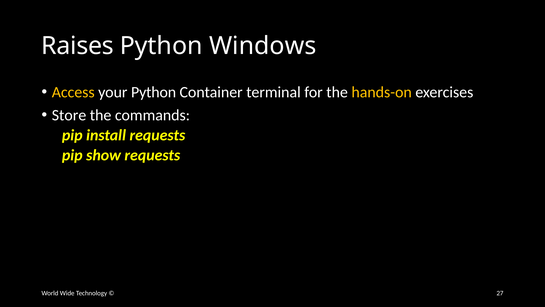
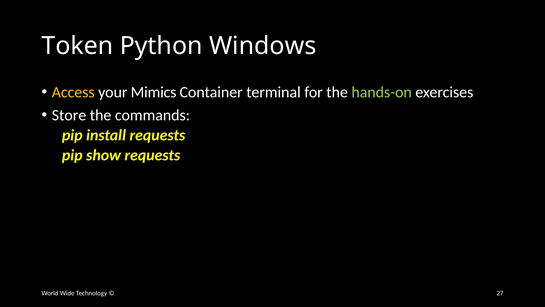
Raises: Raises -> Token (77, 46)
your Python: Python -> Mimics (154, 92)
hands-on colour: yellow -> light green (382, 92)
